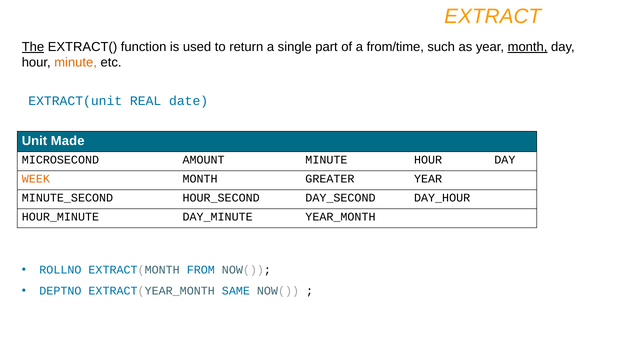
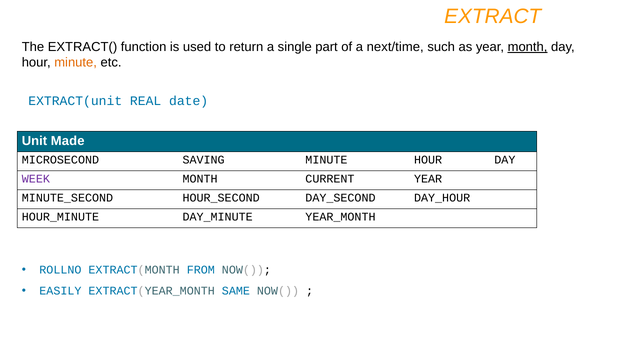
The underline: present -> none (33, 47)
from/time: from/time -> next/time (395, 47)
AMOUNT: AMOUNT -> SAVING (204, 160)
WEEK colour: orange -> purple (36, 179)
GREATER: GREATER -> CURRENT (330, 179)
DEPTNO: DEPTNO -> EASILY (60, 291)
